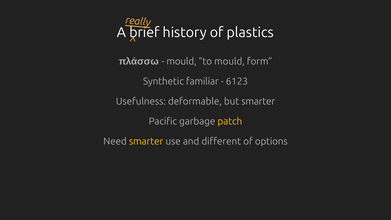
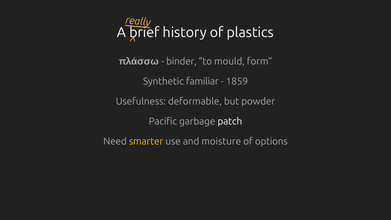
mould: mould -> binder (181, 61)
6123: 6123 -> 1859 (237, 81)
but smarter: smarter -> powder (258, 101)
patch colour: yellow -> white (230, 121)
different: different -> moisture (221, 141)
